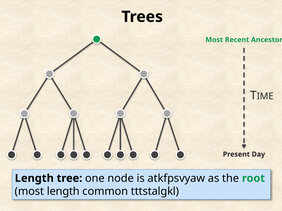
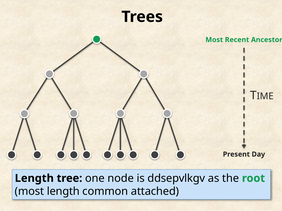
atkfpsvyaw: atkfpsvyaw -> ddsepvlkgv (176, 179)
tttstalgkl: tttstalgkl -> attached (155, 192)
